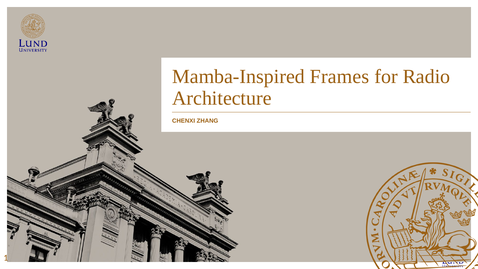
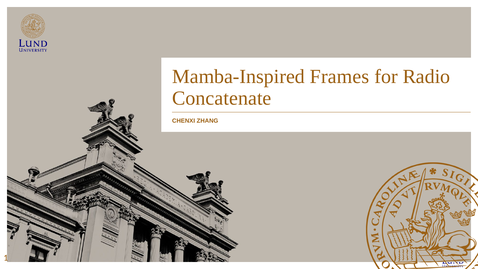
Architecture: Architecture -> Concatenate (222, 98)
